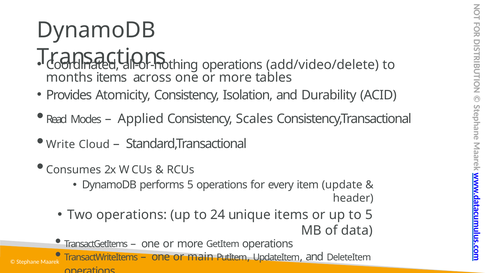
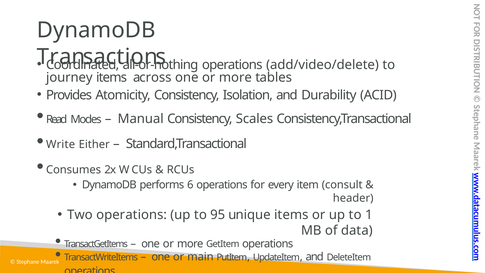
months: months -> journey (69, 77)
Applied: Applied -> Manual (141, 119)
Cloud: Cloud -> Either (94, 144)
performs 5: 5 -> 6 (190, 185)
update: update -> consult (342, 185)
24: 24 -> 95 (218, 215)
to 5: 5 -> 1 (369, 215)
